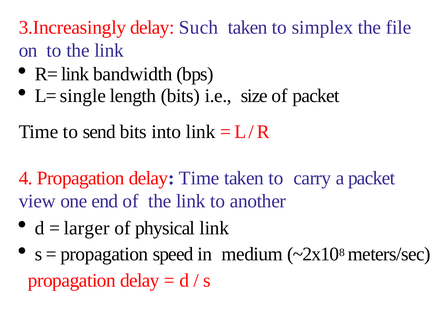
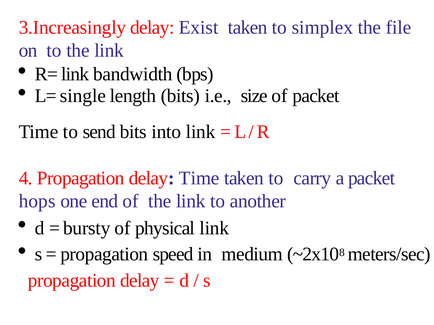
Such: Such -> Exist (199, 27)
view: view -> hops (37, 201)
larger: larger -> bursty (87, 228)
